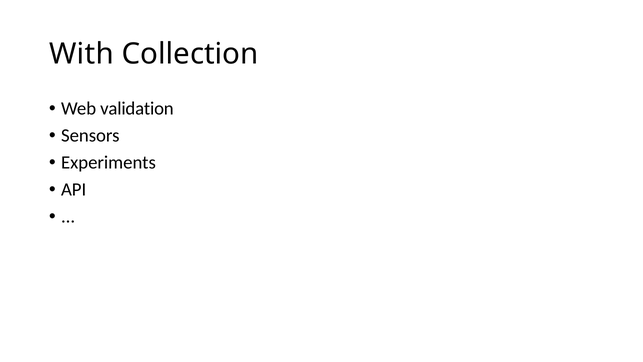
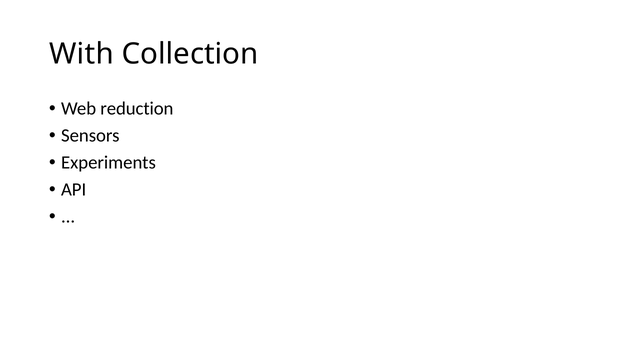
validation: validation -> reduction (137, 109)
